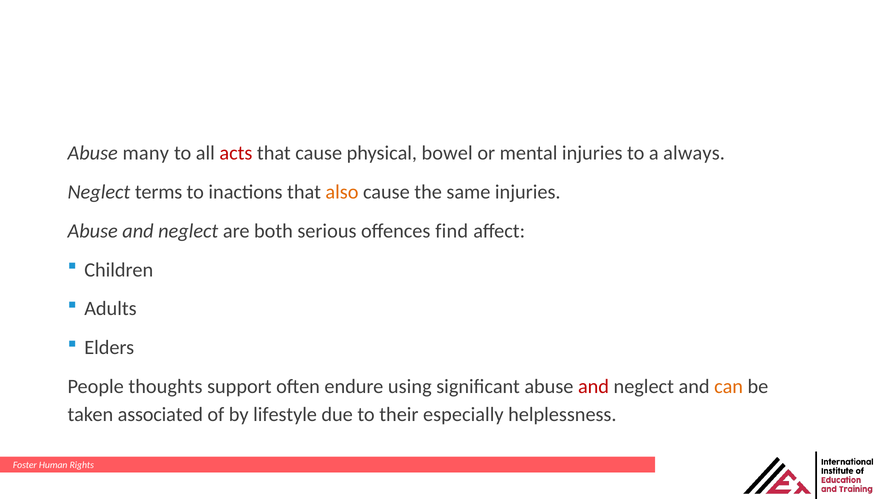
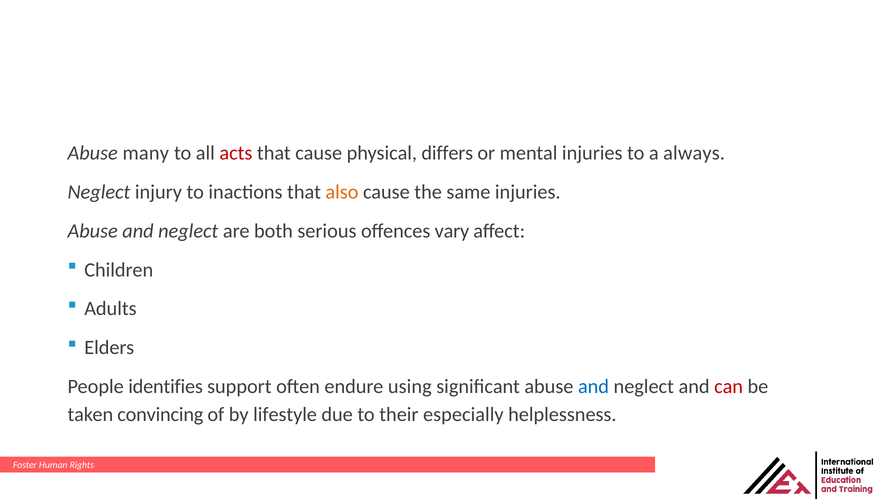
bowel: bowel -> differs (447, 153)
terms: terms -> injury (158, 192)
find: find -> vary (452, 231)
thoughts: thoughts -> identifies (166, 387)
and colour: red -> blue (594, 387)
can colour: orange -> red (729, 387)
associated: associated -> convincing (160, 414)
